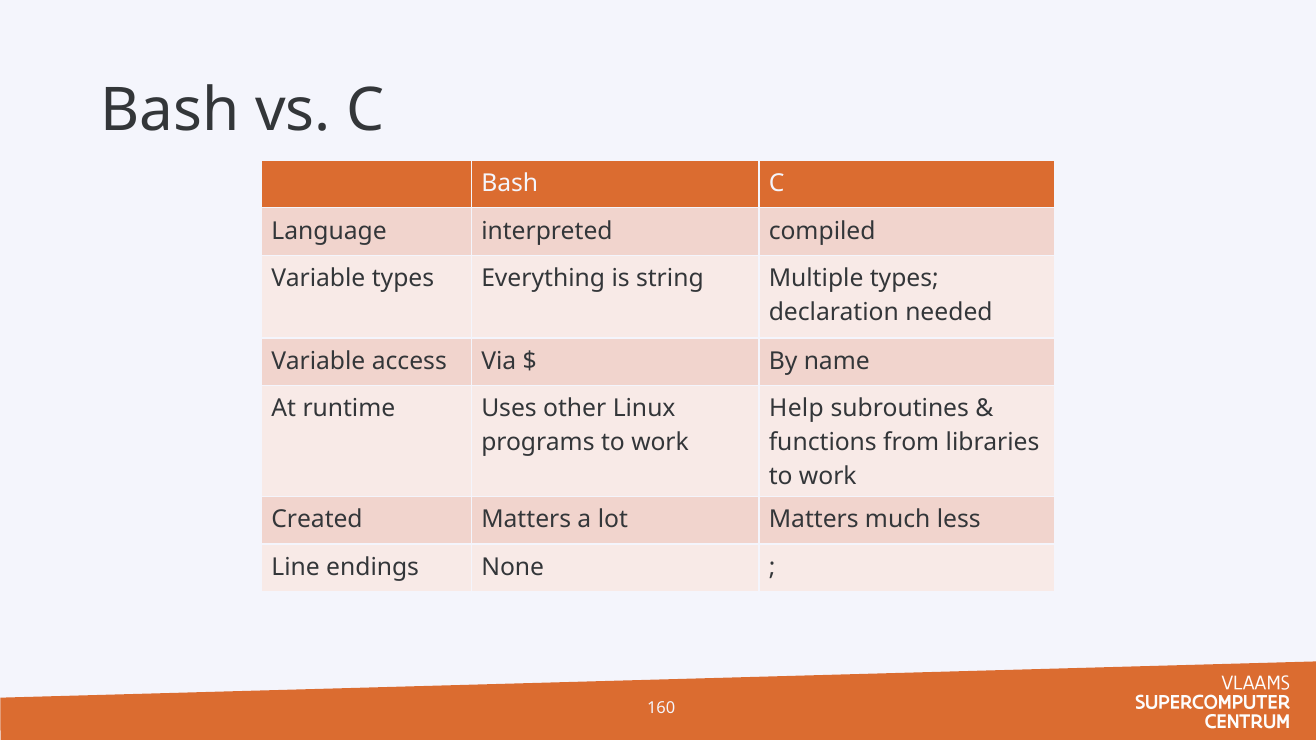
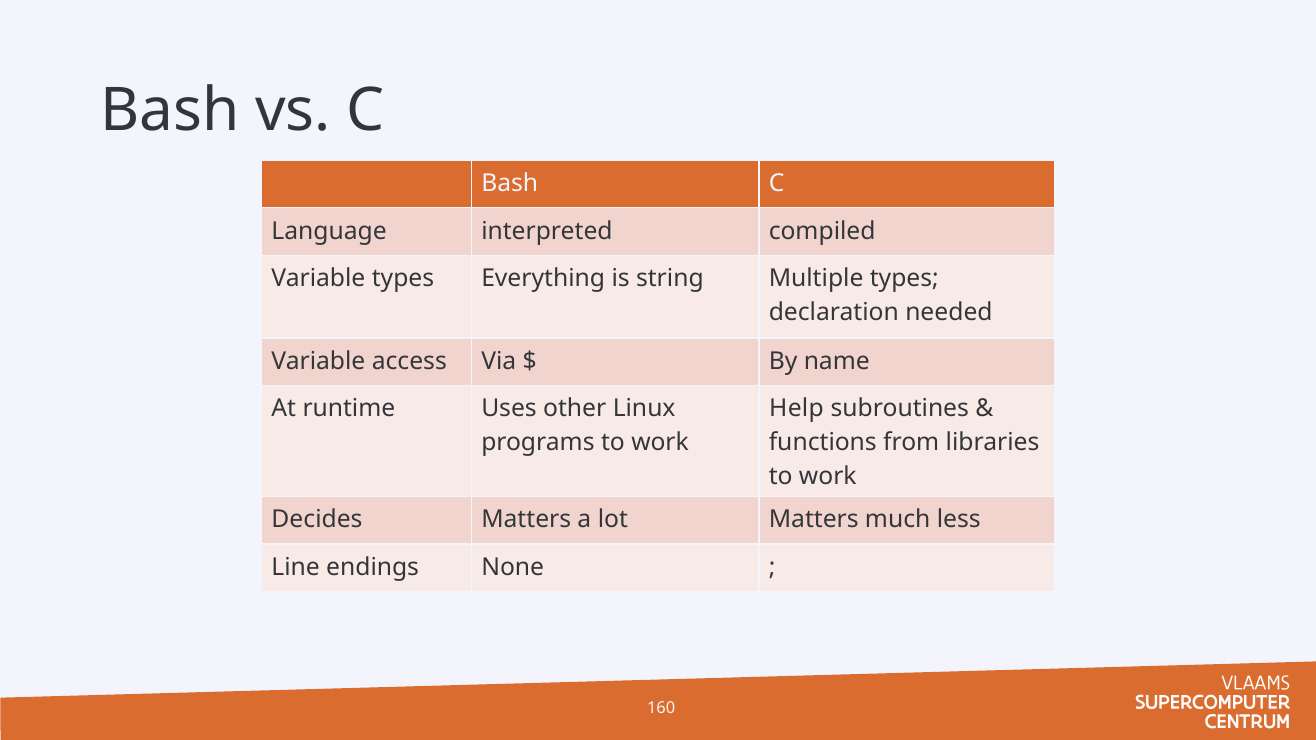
Created: Created -> Decides (317, 520)
